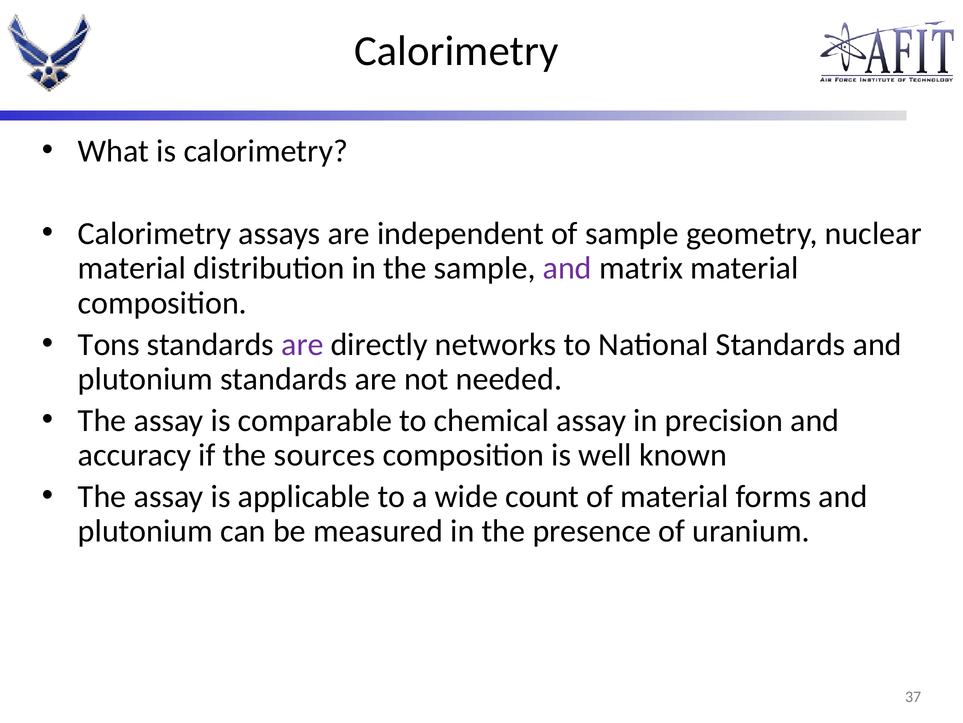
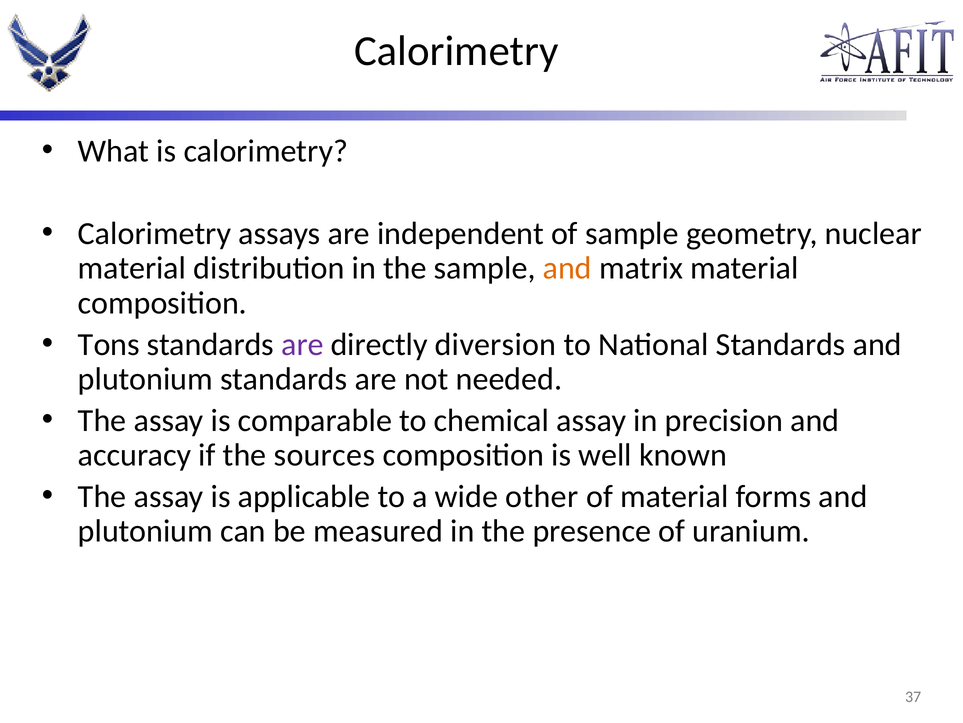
and colour: purple -> orange (567, 268)
networks: networks -> diversion (496, 344)
count: count -> other (542, 496)
